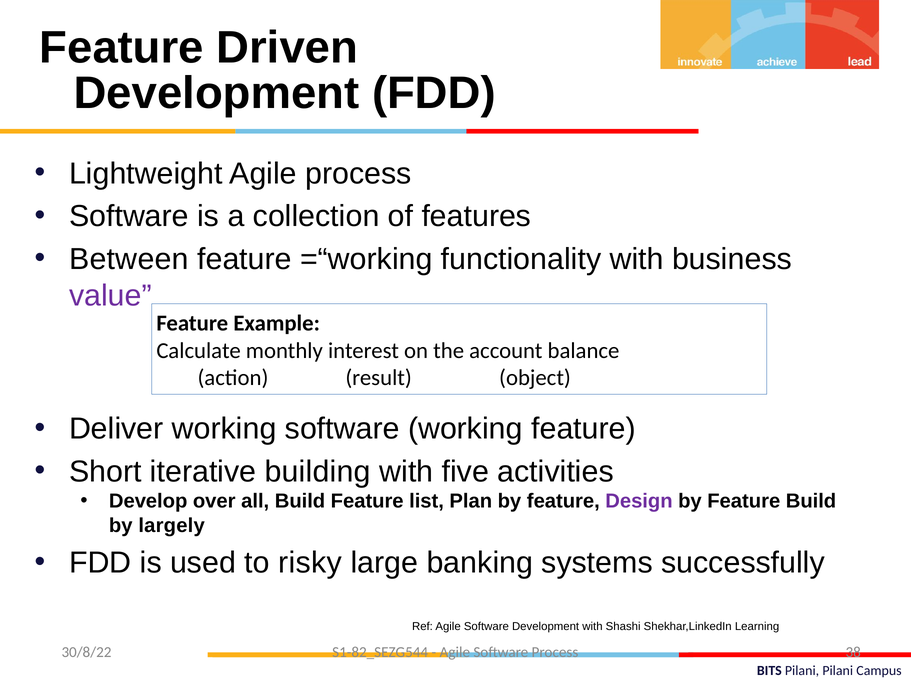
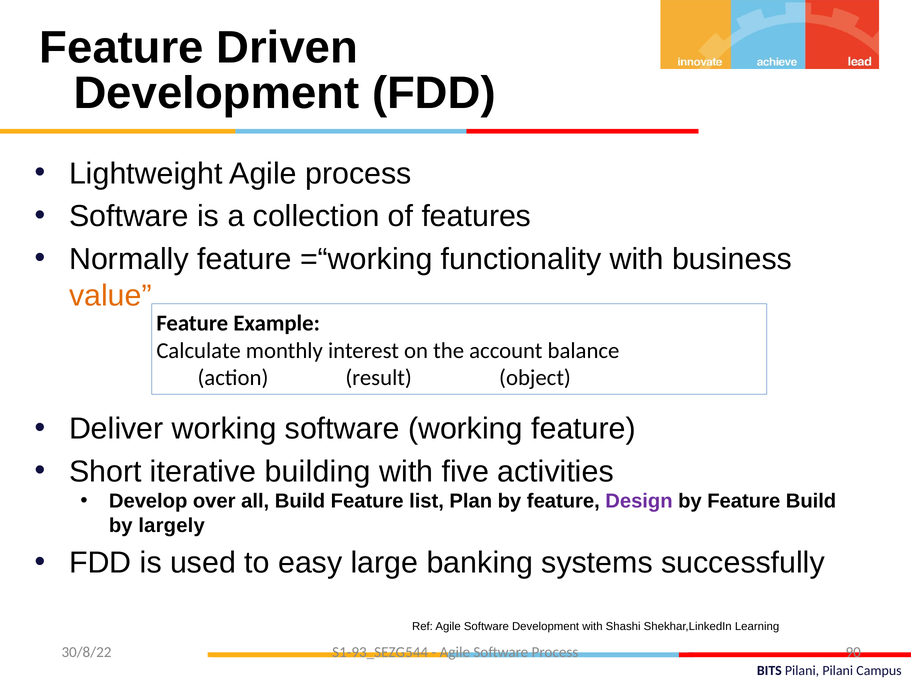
Between: Between -> Normally (129, 259)
value colour: purple -> orange (110, 296)
risky: risky -> easy (310, 563)
S1-82_SEZG544: S1-82_SEZG544 -> S1-93_SEZG544 (380, 653)
38: 38 -> 90 (853, 652)
